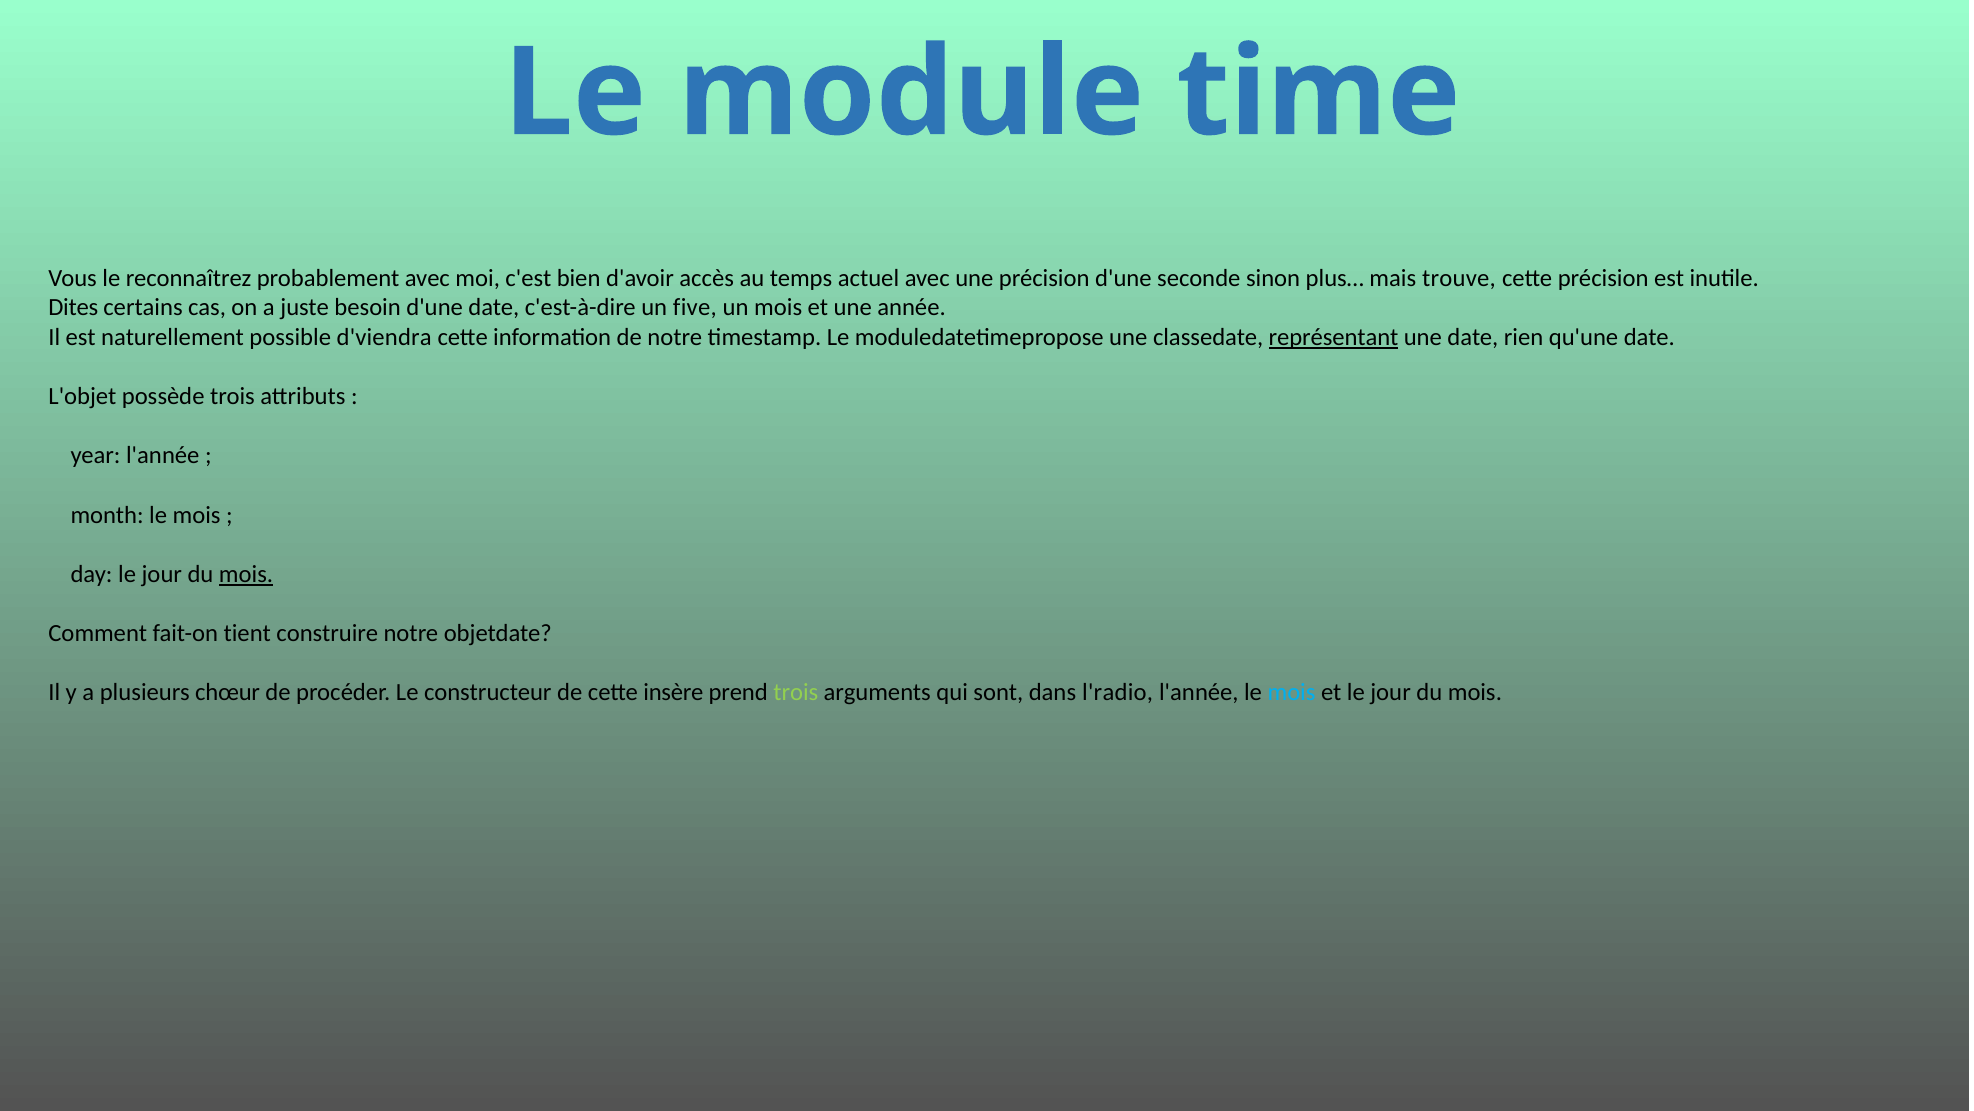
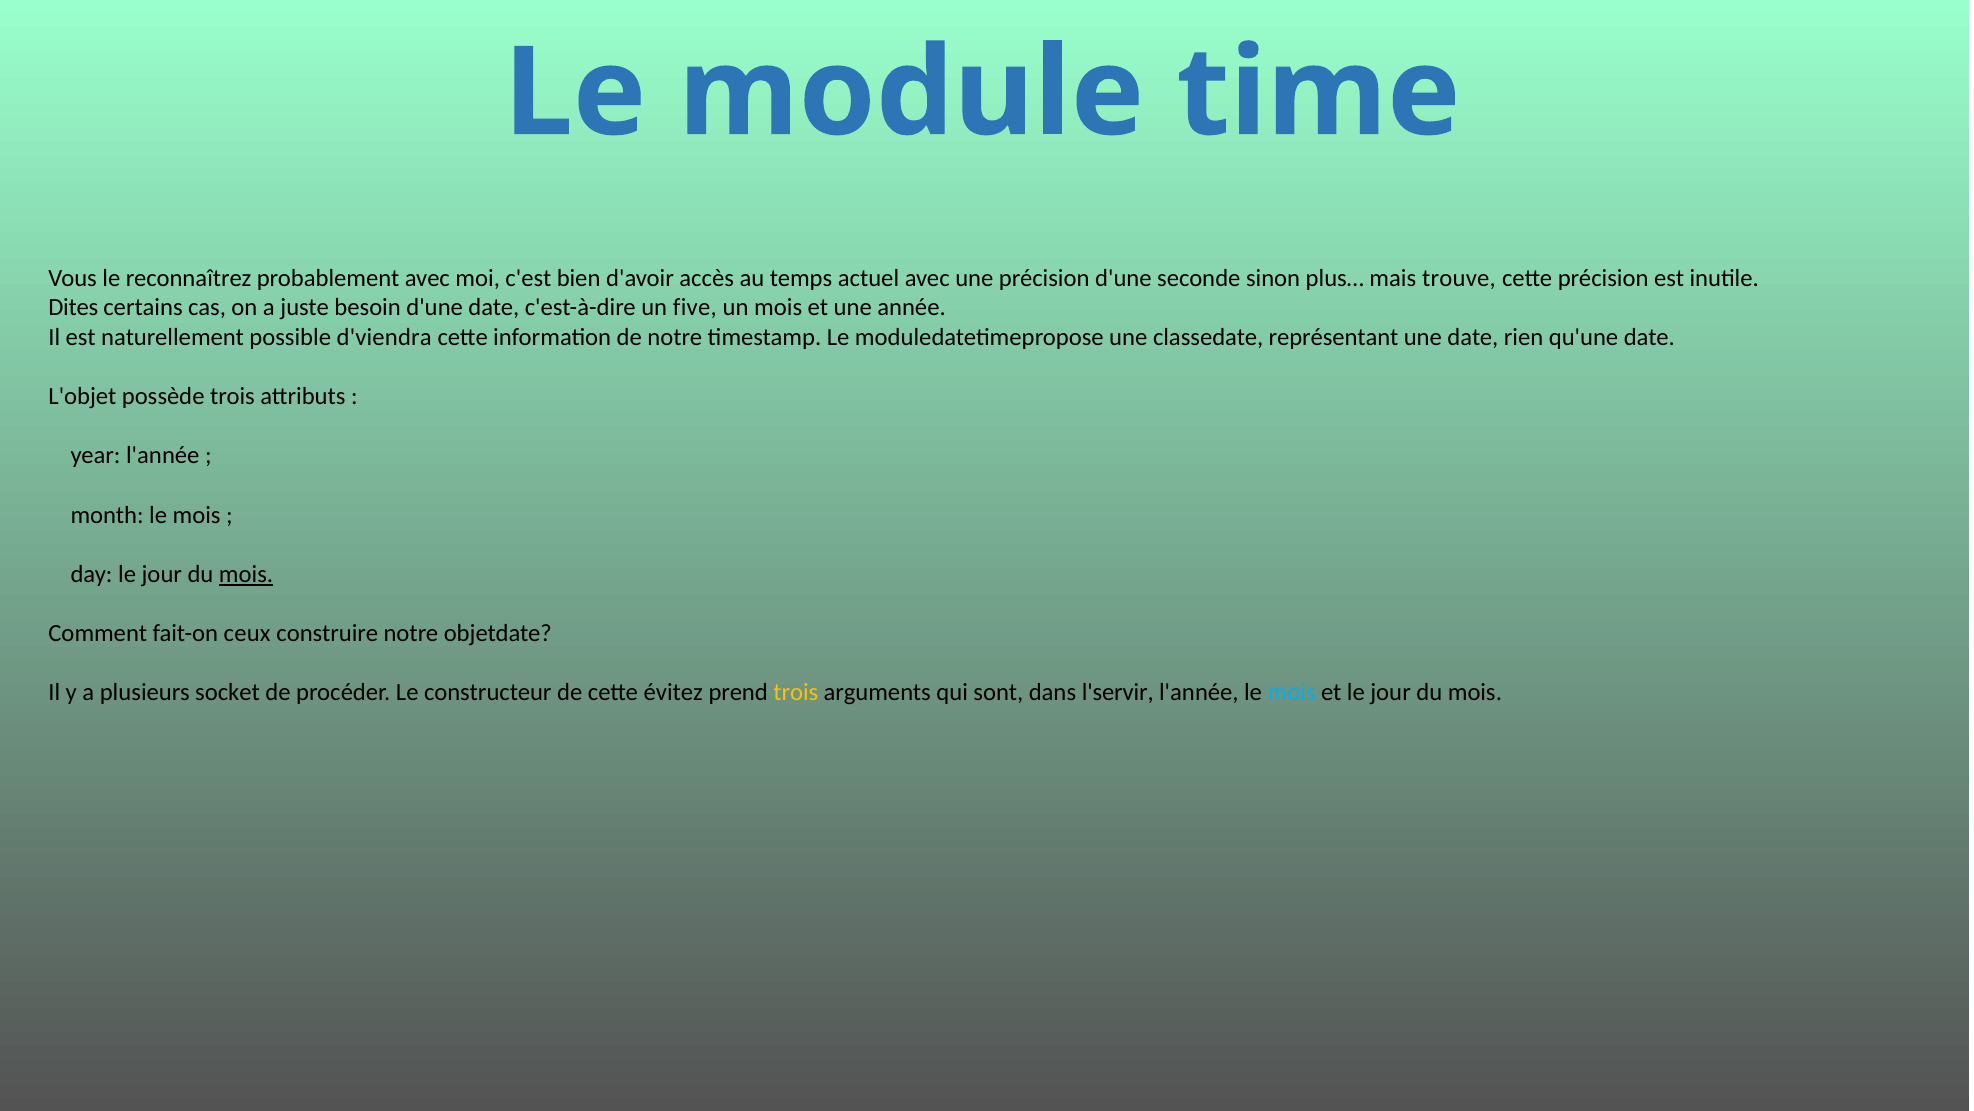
représentant underline: present -> none (1334, 337)
tient: tient -> ceux (247, 633)
chœur: chœur -> socket (228, 692)
insère: insère -> évitez (673, 692)
trois colour: light green -> yellow (796, 692)
l'radio: l'radio -> l'servir (1118, 692)
